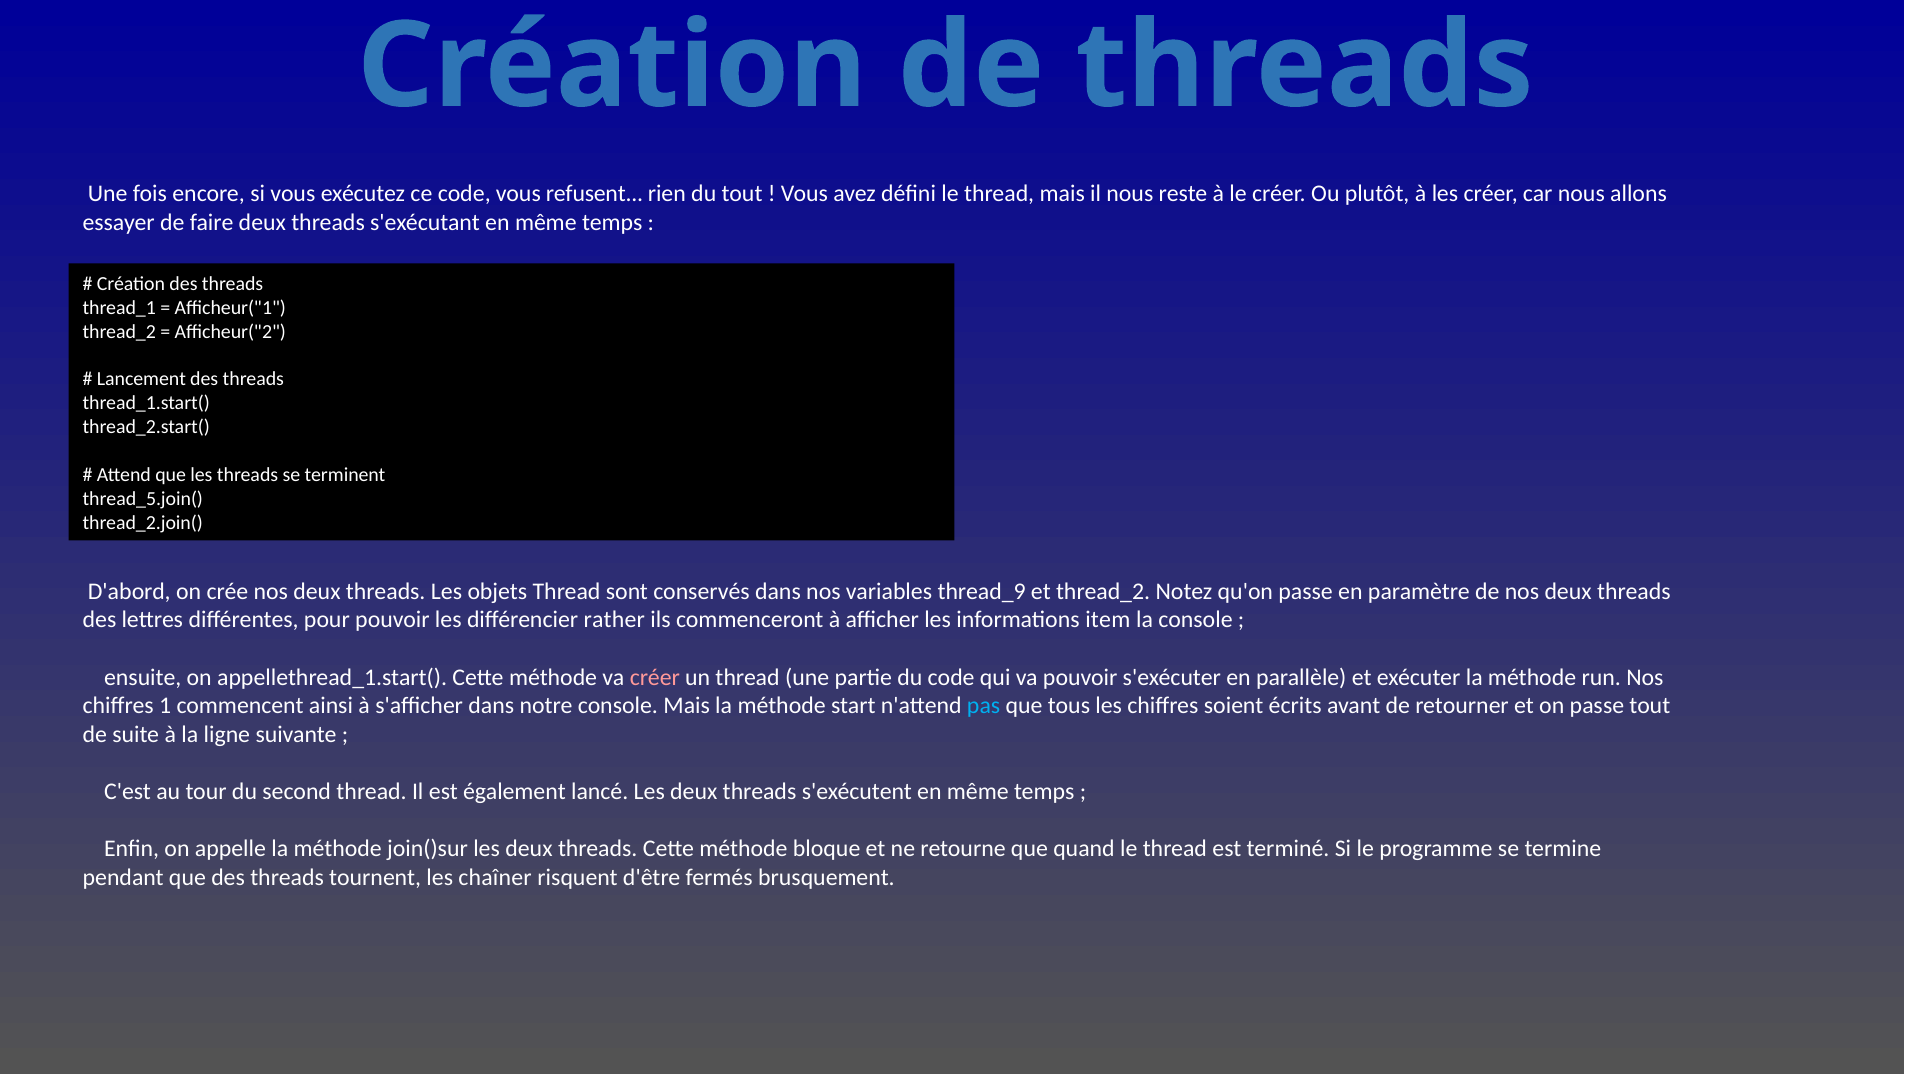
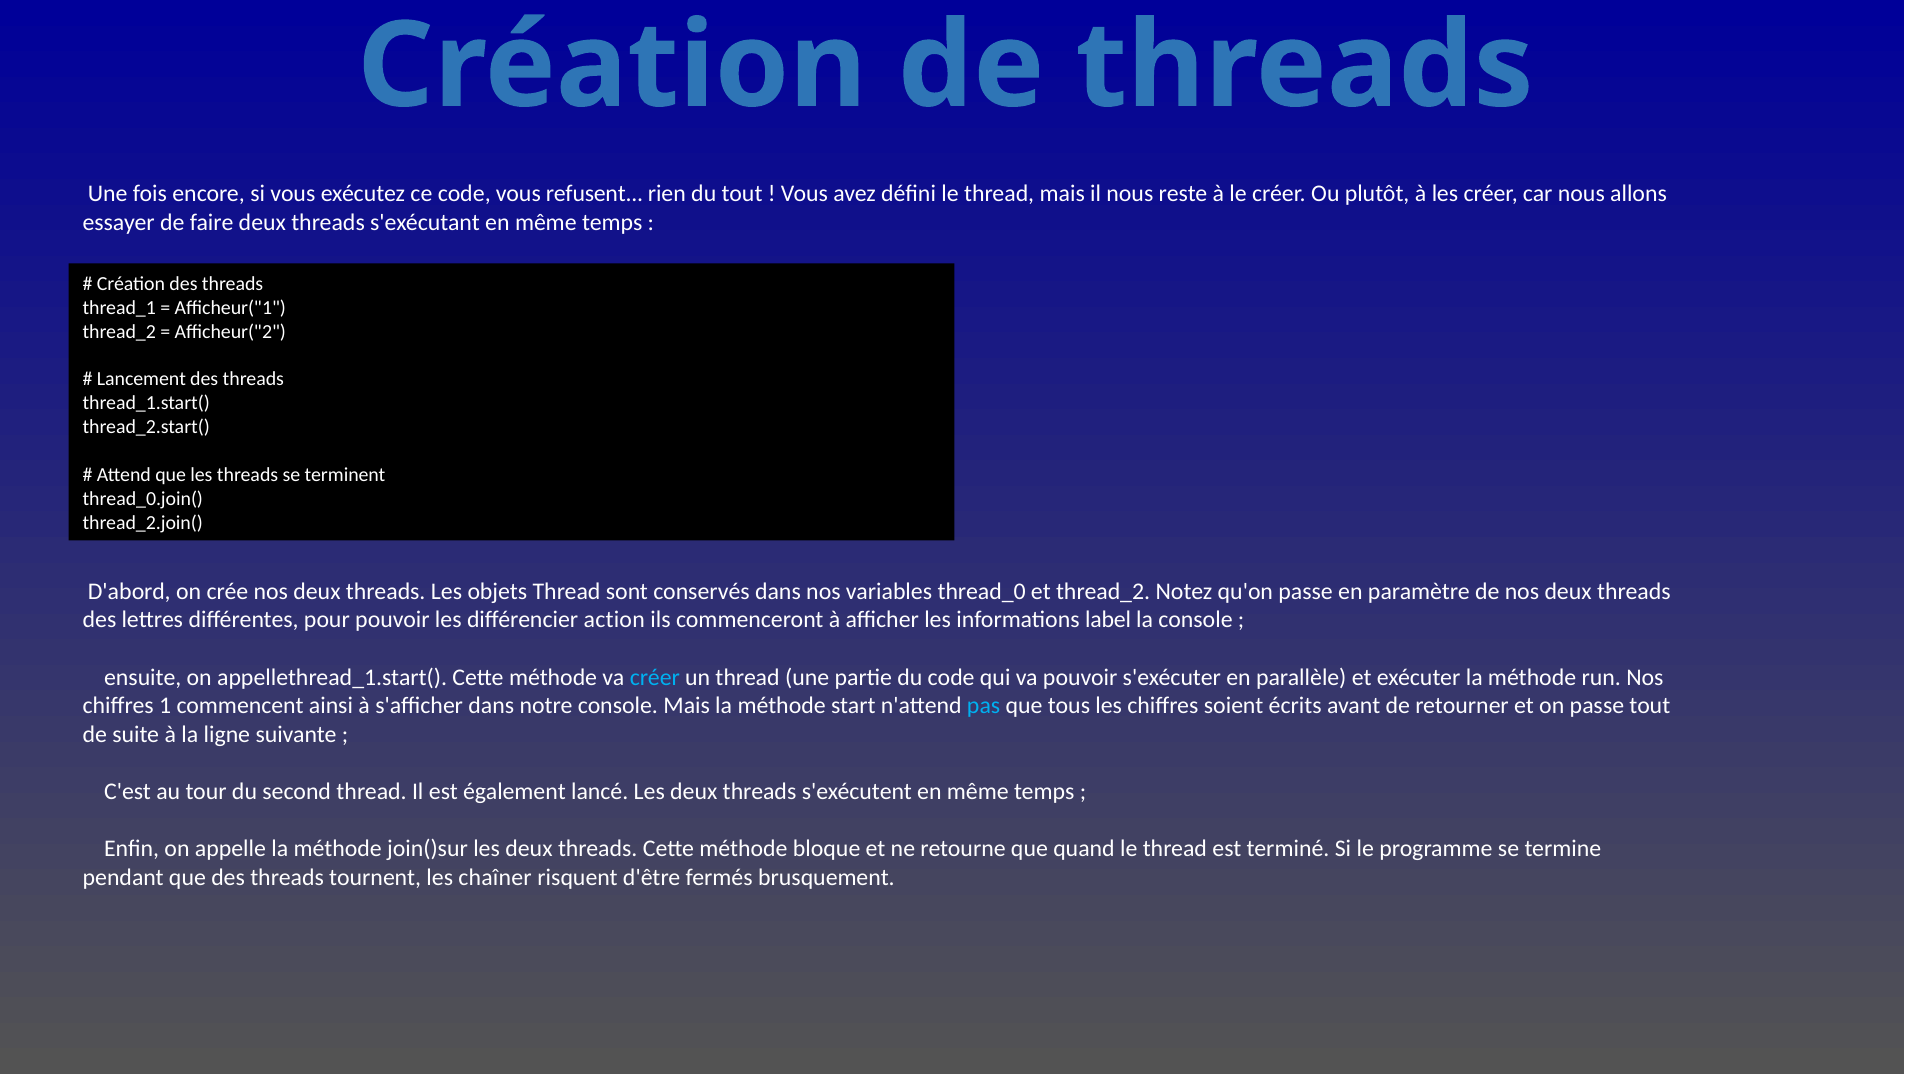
thread_5.join(: thread_5.join( -> thread_0.join( (143, 499)
thread_9: thread_9 -> thread_0 (982, 591)
rather: rather -> action (614, 620)
item: item -> label (1108, 620)
créer colour: pink -> light blue (655, 677)
